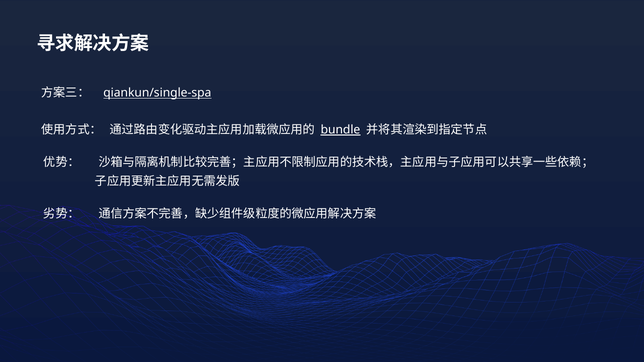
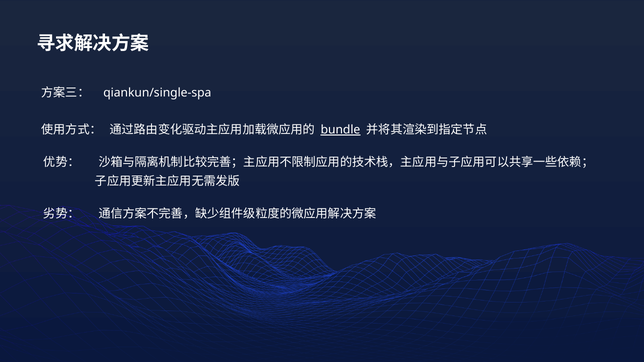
qiankun/single-spa underline: present -> none (157, 93)
